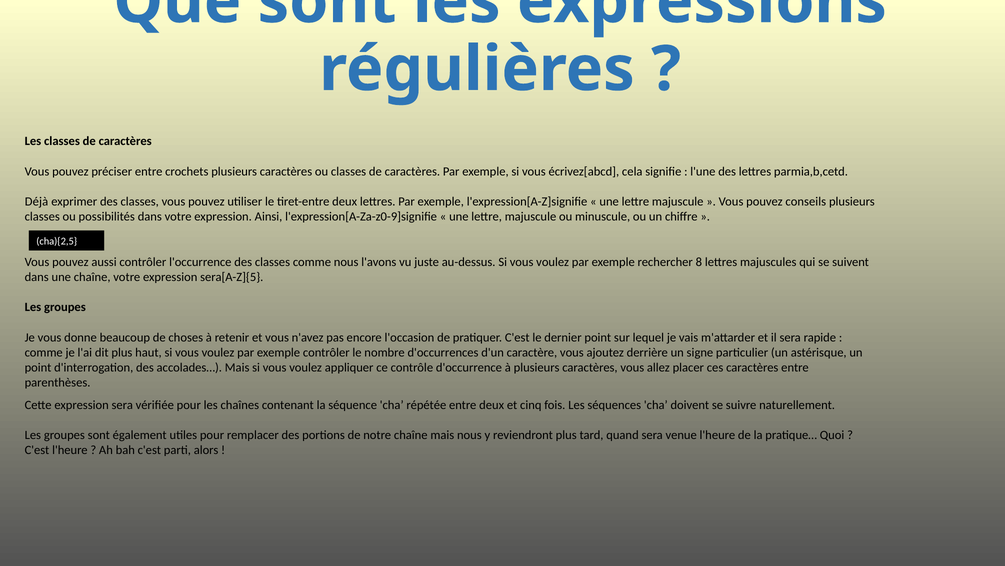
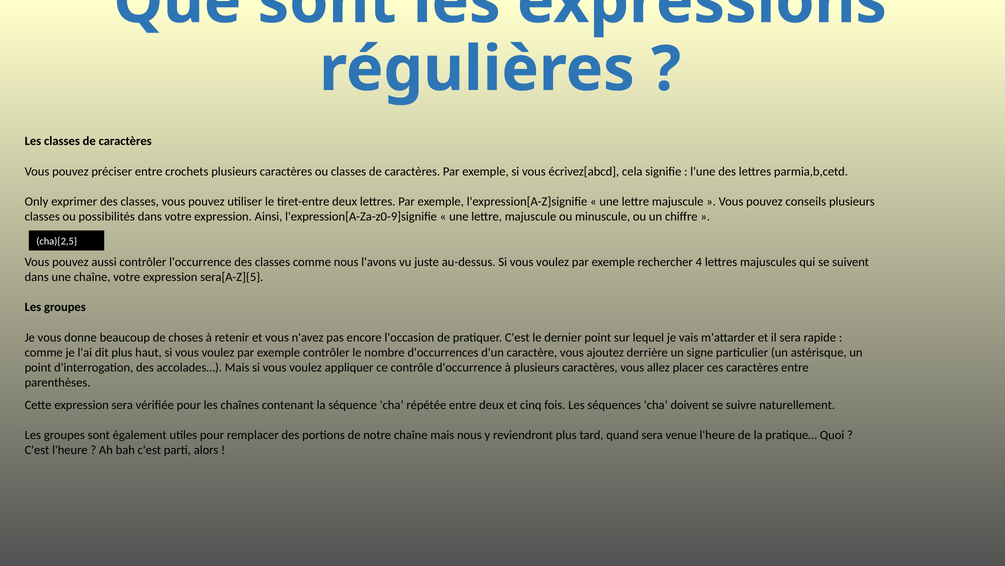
Déjà: Déjà -> Only (37, 201)
8: 8 -> 4 (699, 262)
